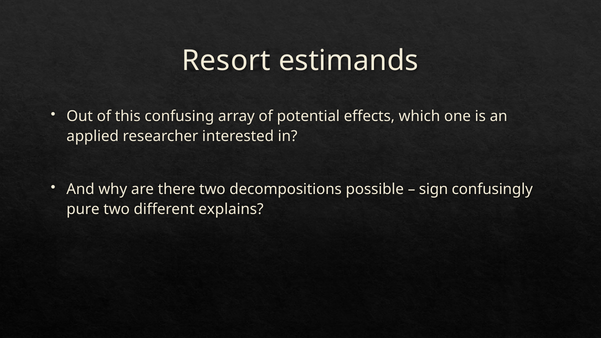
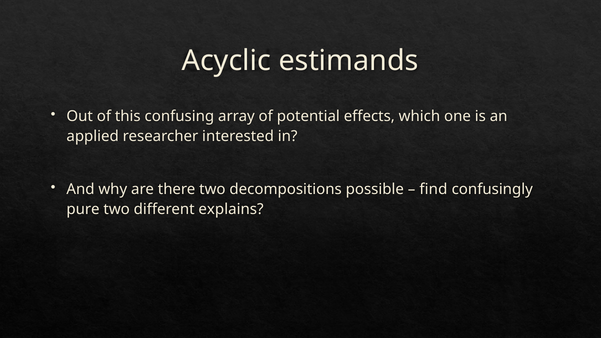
Resort: Resort -> Acyclic (226, 61)
sign: sign -> find (433, 189)
